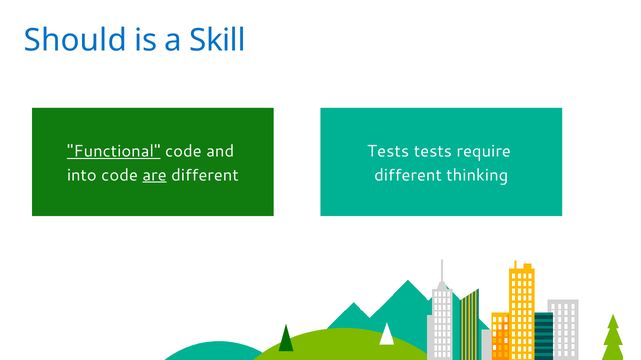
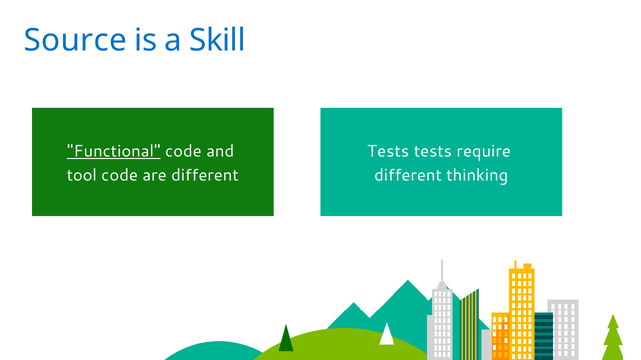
Should: Should -> Source (75, 40)
into: into -> tool (82, 175)
are underline: present -> none (155, 175)
